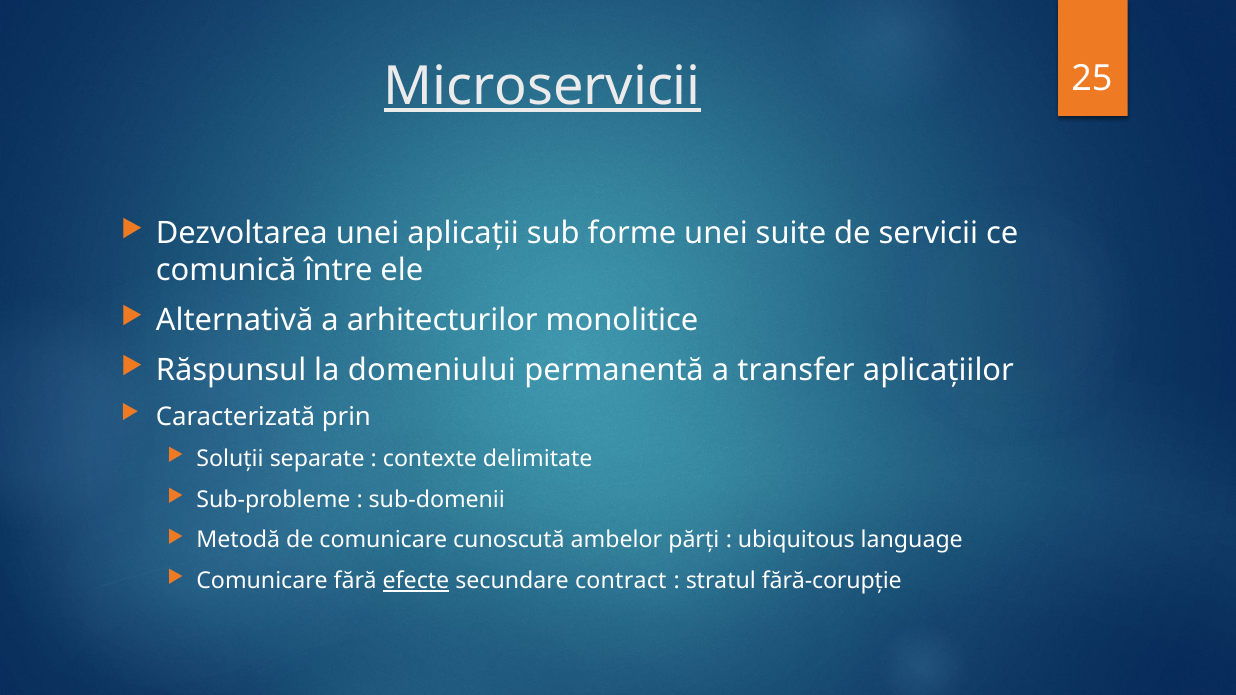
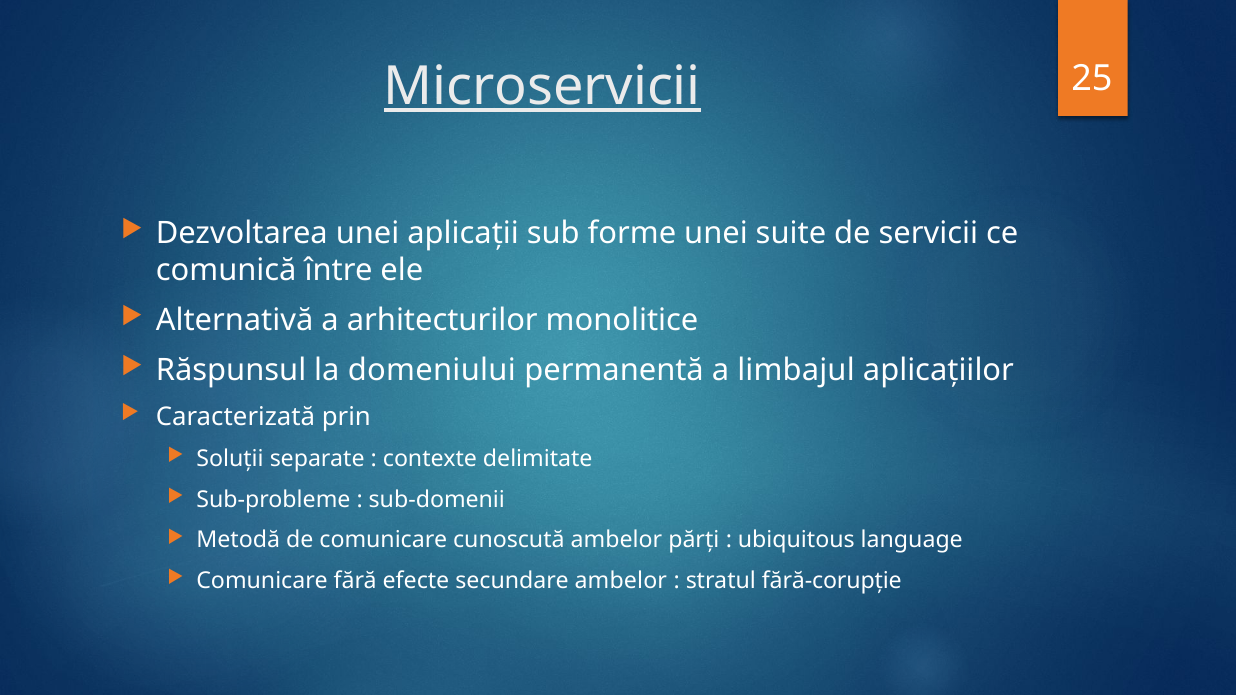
transfer: transfer -> limbajul (796, 370)
efecte underline: present -> none (416, 581)
secundare contract: contract -> ambelor (621, 581)
